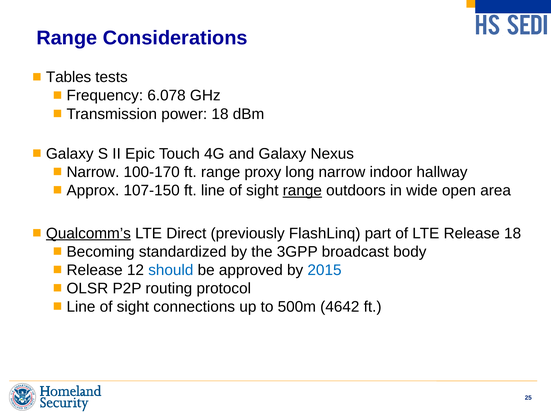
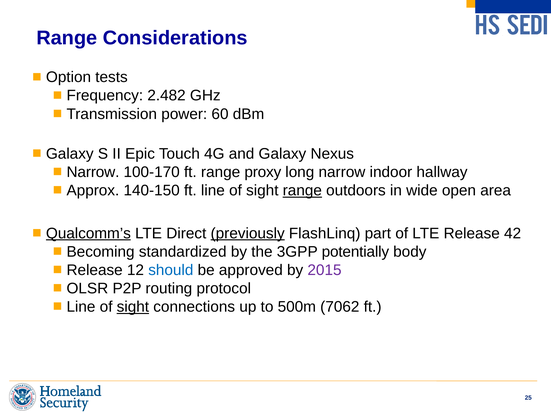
Tables: Tables -> Option (69, 77)
6.078: 6.078 -> 2.482 (167, 96)
power 18: 18 -> 60 (220, 114)
107-150: 107-150 -> 140-150 (152, 191)
previously underline: none -> present (248, 234)
Release 18: 18 -> 42 (513, 234)
broadcast: broadcast -> potentially (355, 252)
2015 colour: blue -> purple (325, 270)
sight underline: none -> present (133, 307)
4642: 4642 -> 7062 (340, 307)
